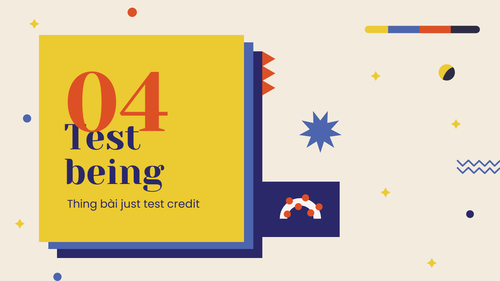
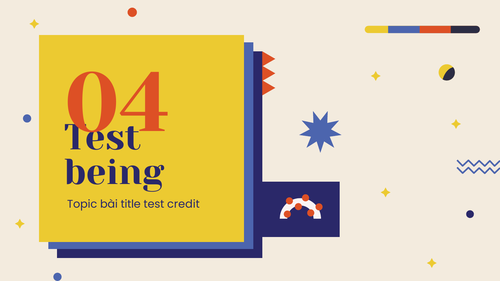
Thing: Thing -> Topic (82, 204)
just: just -> title (131, 204)
